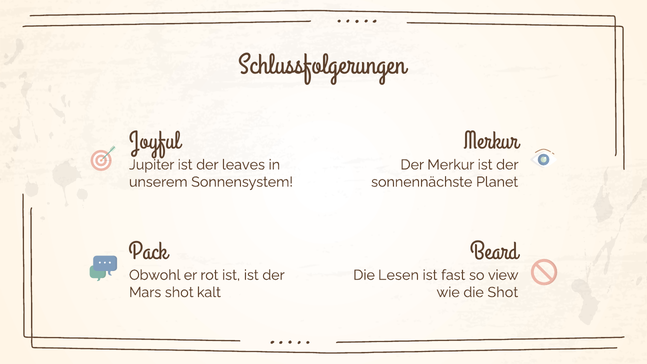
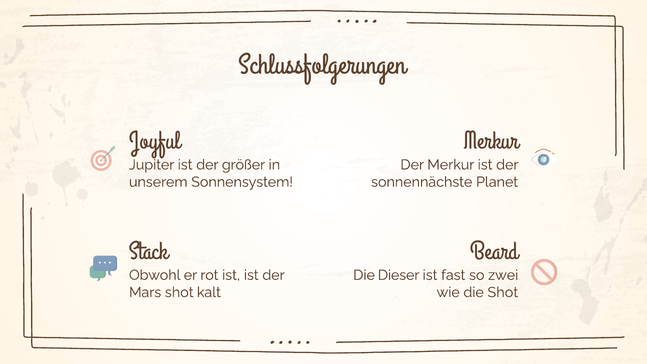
leaves: leaves -> größer (243, 165)
Pack: Pack -> Stack (148, 250)
Lesen: Lesen -> Dieser (399, 275)
view: view -> zwei (503, 275)
